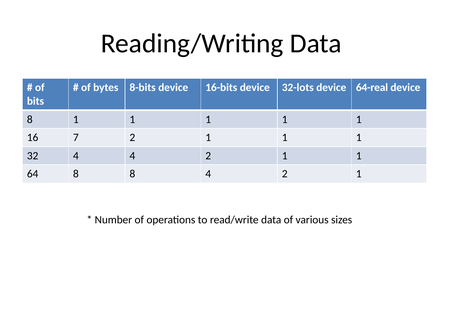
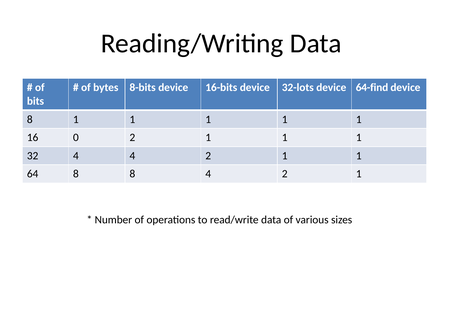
64-real: 64-real -> 64-find (372, 88)
7: 7 -> 0 (76, 138)
